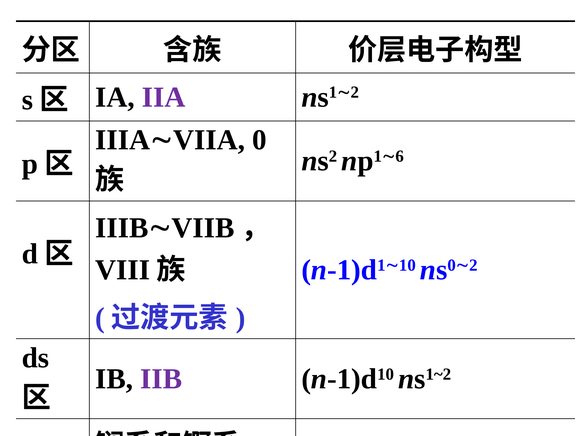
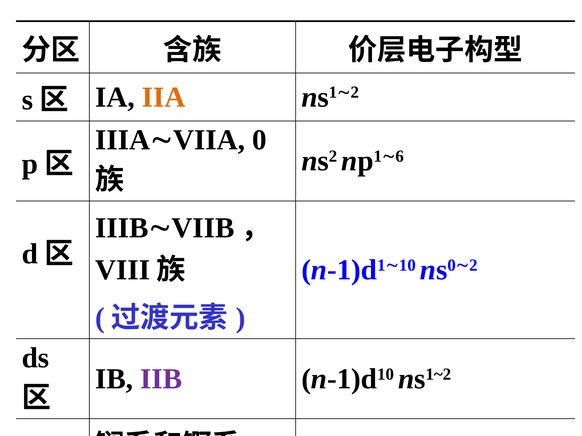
IIA colour: purple -> orange (164, 97)
